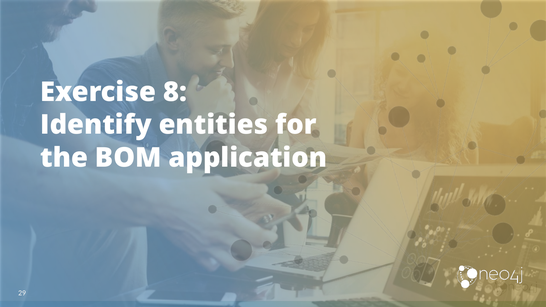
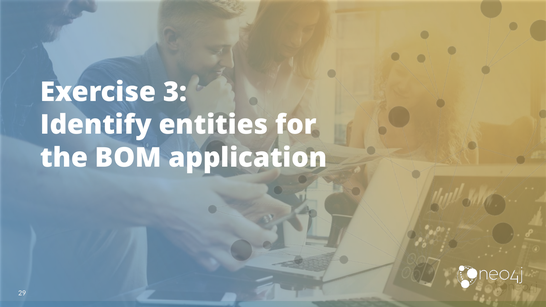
8: 8 -> 3 (175, 92)
